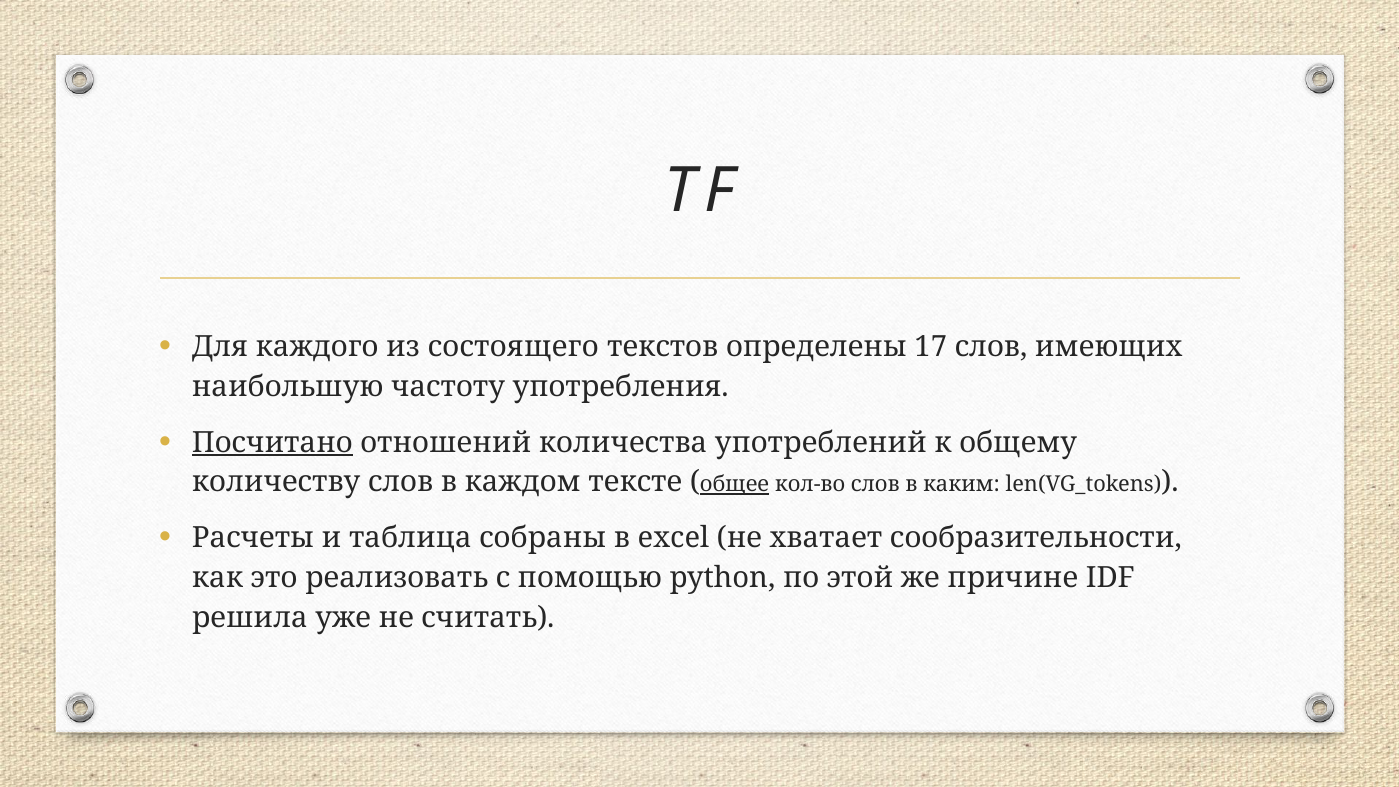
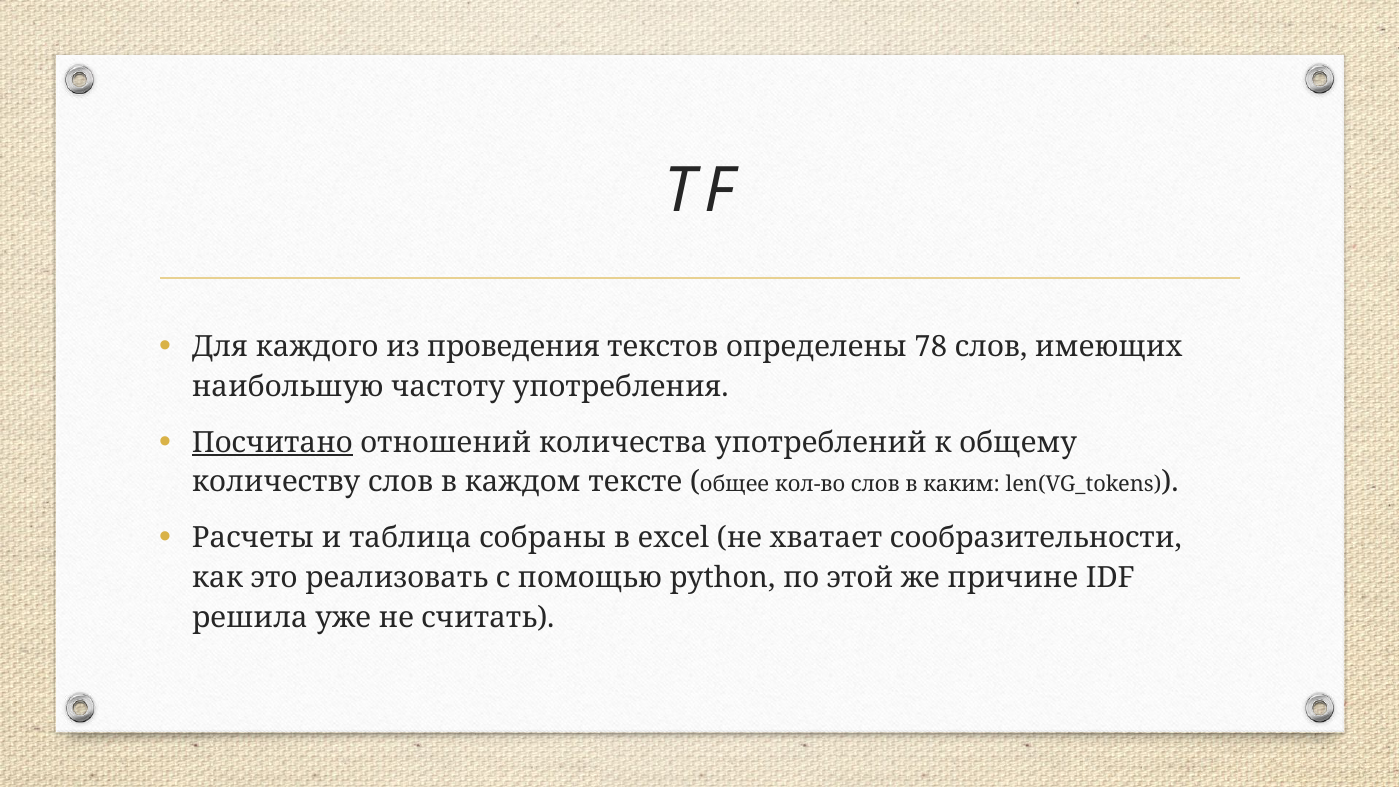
состоящего: состоящего -> проведения (514, 347)
17: 17 -> 78 (931, 347)
общее underline: present -> none (735, 485)
